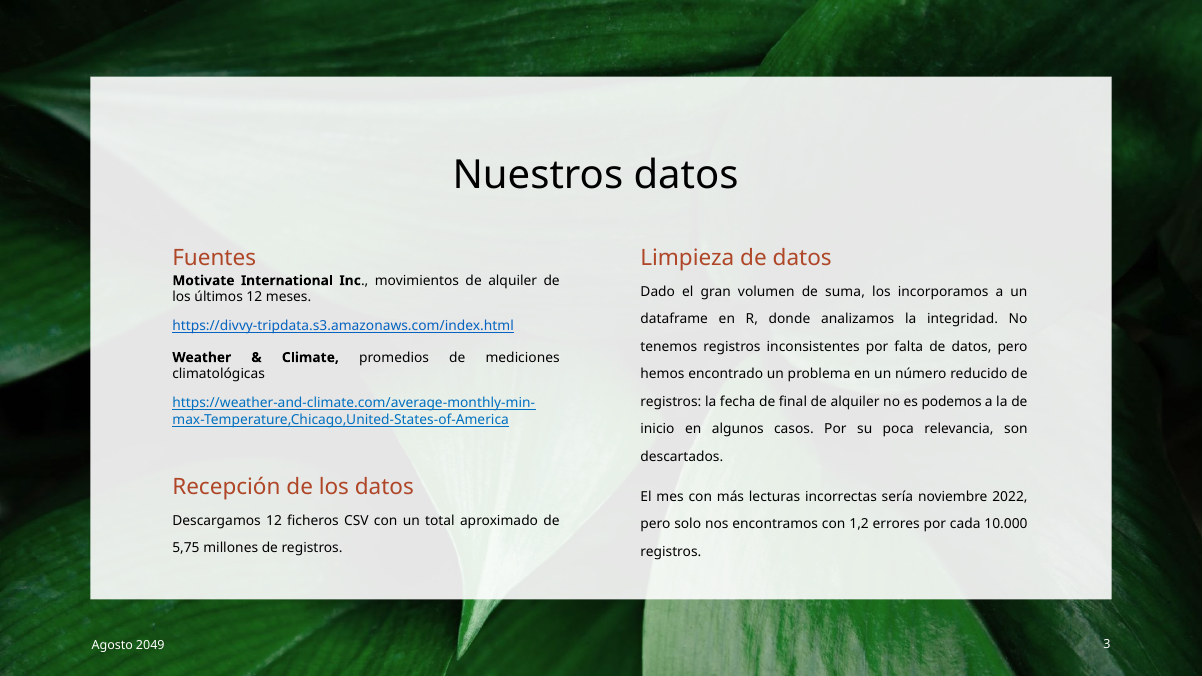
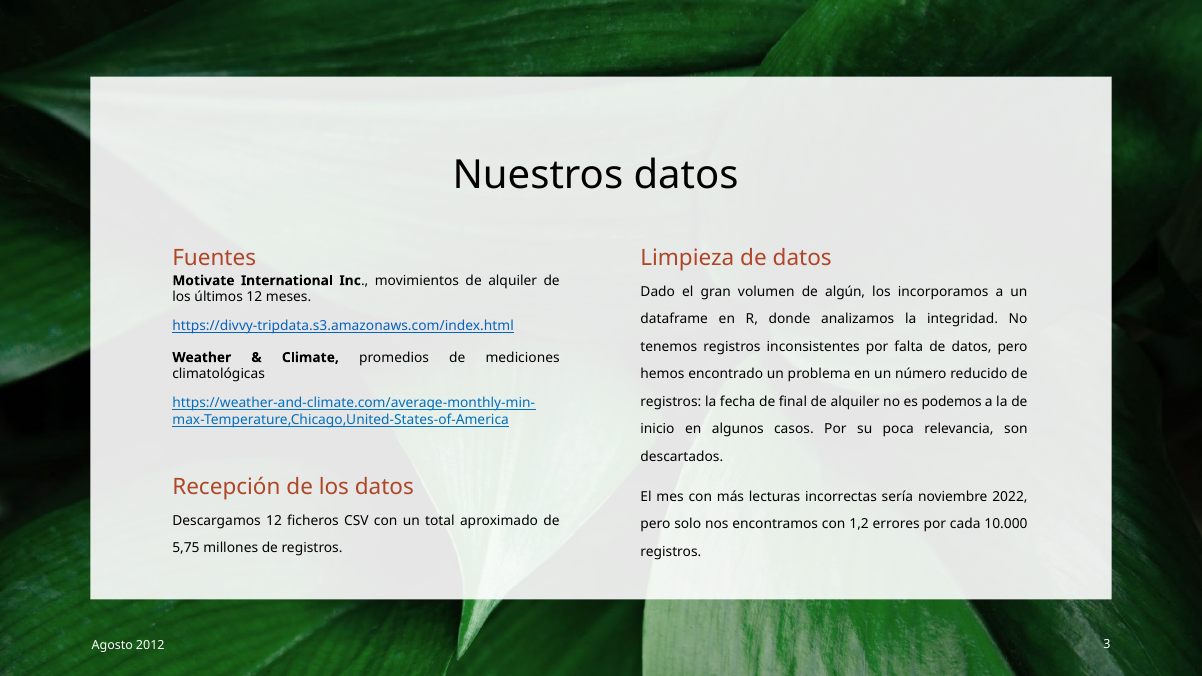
suma: suma -> algún (845, 292)
2049: 2049 -> 2012 (150, 646)
